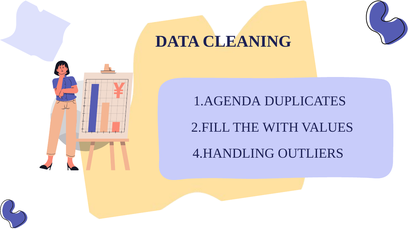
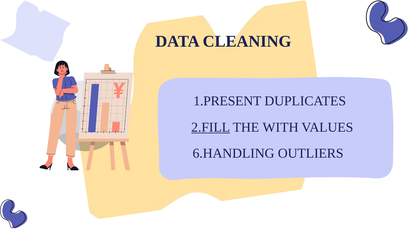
1.AGENDA: 1.AGENDA -> 1.PRESENT (227, 101)
2.FILL underline: none -> present (211, 128)
4.HANDLING: 4.HANDLING -> 6.HANDLING (234, 154)
